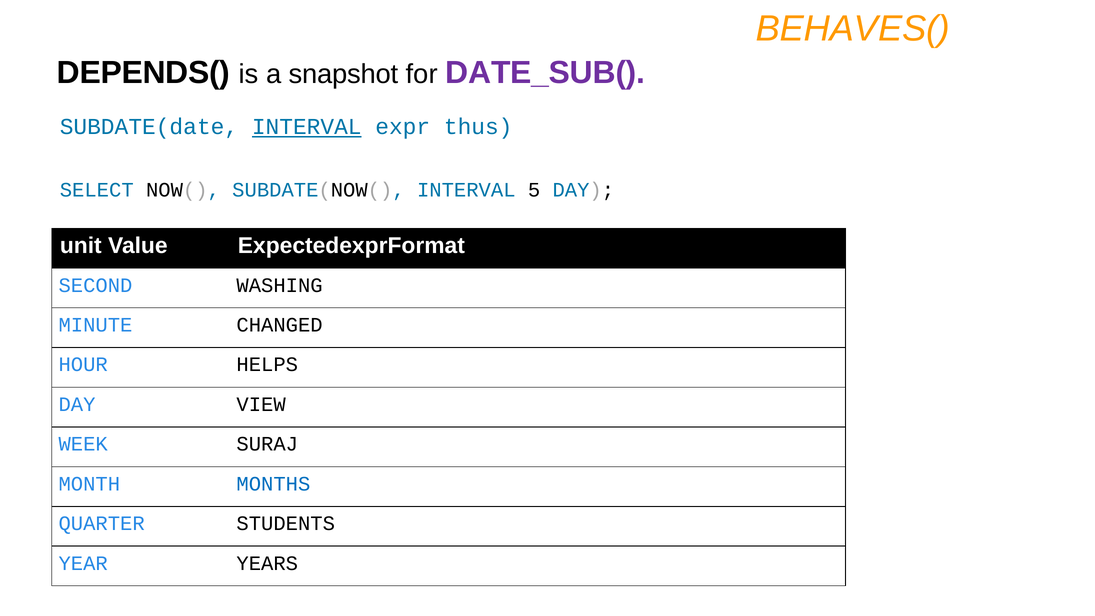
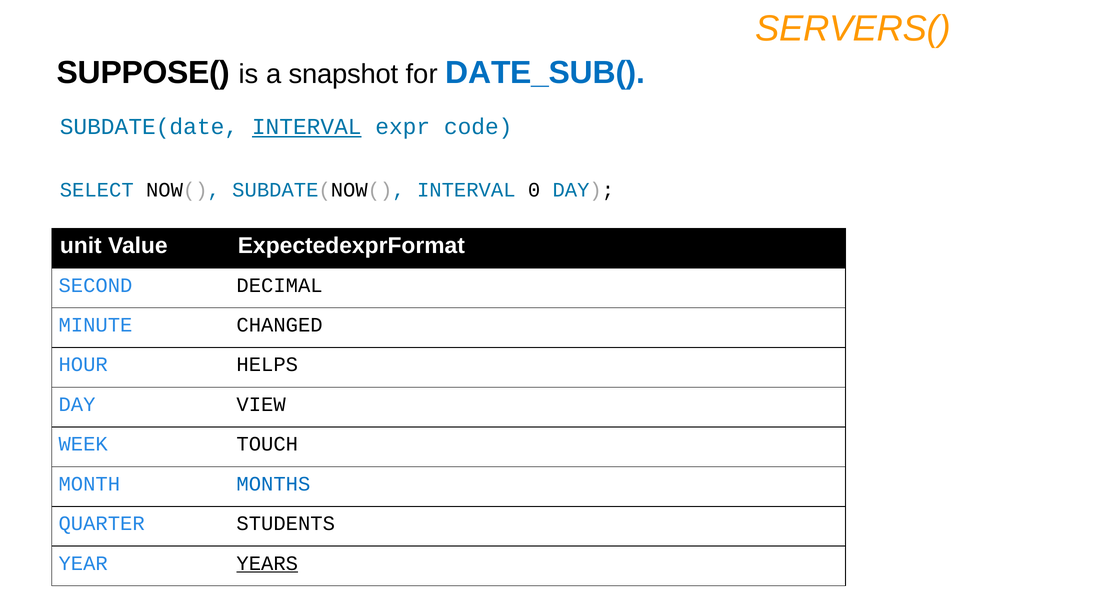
BEHAVES(: BEHAVES( -> SERVERS( (853, 28)
DEPENDS(: DEPENDS( -> SUPPOSE( (143, 73)
DATE_SUB( colour: purple -> blue (545, 73)
thus: thus -> code (478, 127)
5: 5 -> 0 (534, 190)
WASHING: WASHING -> DECIMAL (280, 285)
SURAJ: SURAJ -> TOUCH (267, 444)
YEARS underline: none -> present (267, 563)
